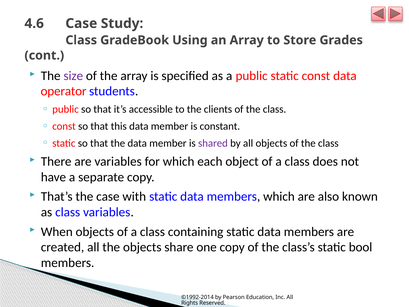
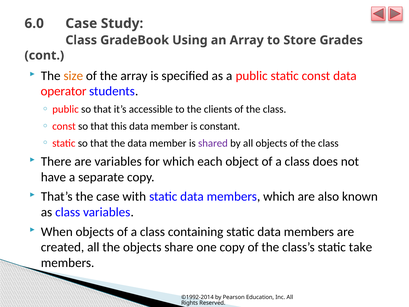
4.6: 4.6 -> 6.0 (34, 23)
size colour: purple -> orange (73, 76)
bool: bool -> take (360, 247)
